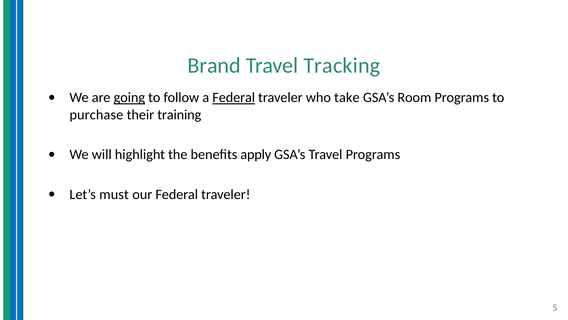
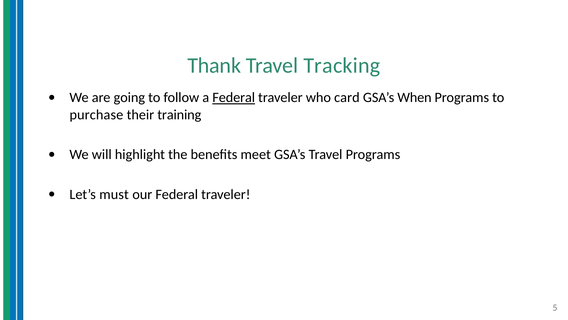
Brand: Brand -> Thank (214, 65)
going underline: present -> none (129, 97)
take: take -> card (347, 97)
Room: Room -> When (414, 97)
apply: apply -> meet (256, 154)
